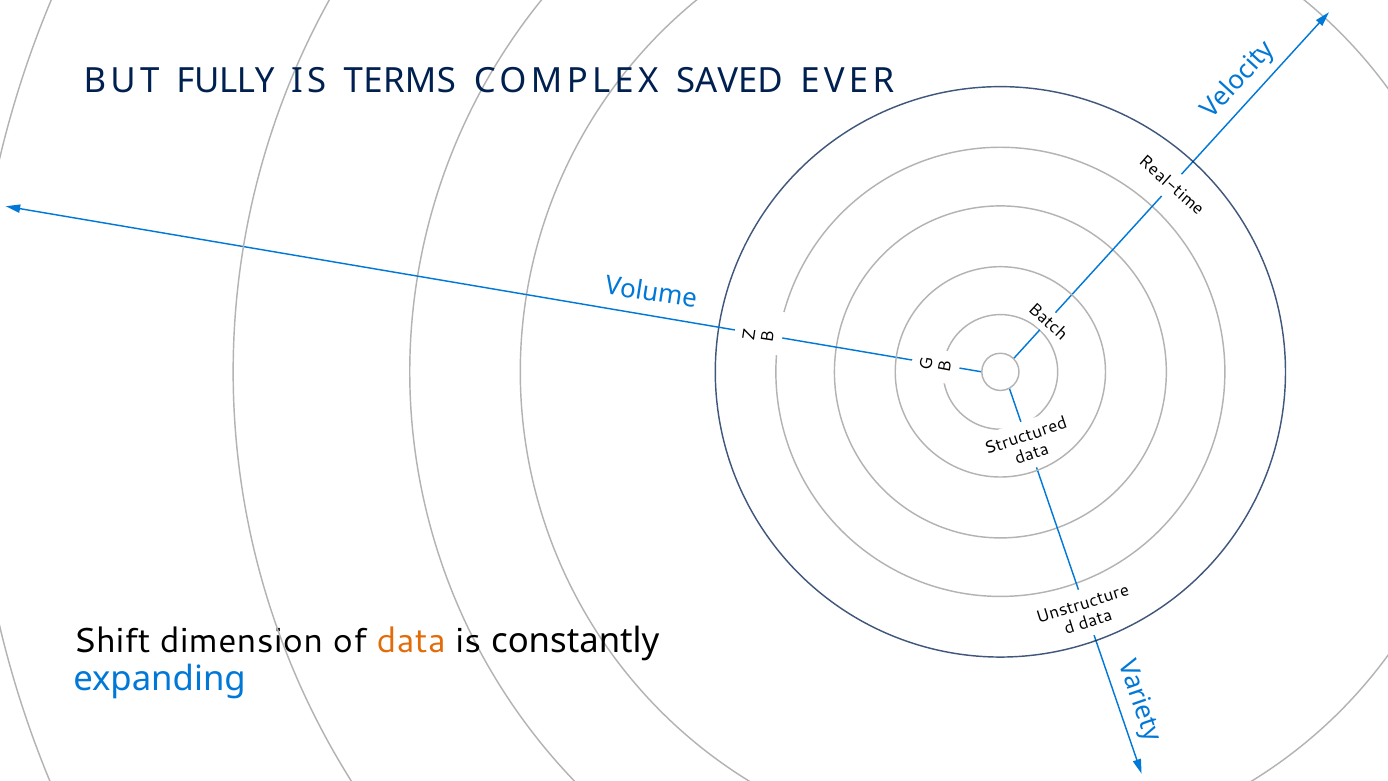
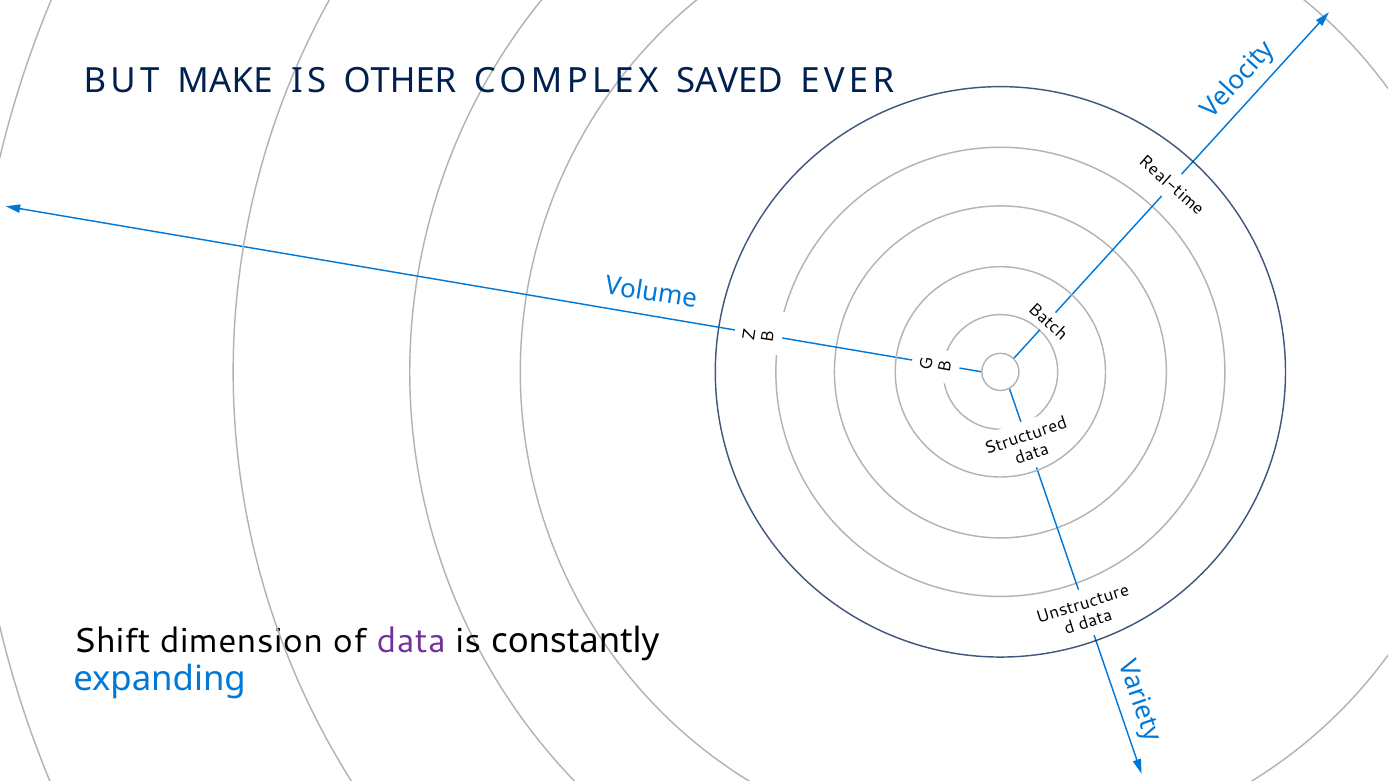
FULLY: FULLY -> MAKE (225, 81)
TERMS: TERMS -> OTHER (400, 81)
data colour: orange -> purple (411, 641)
